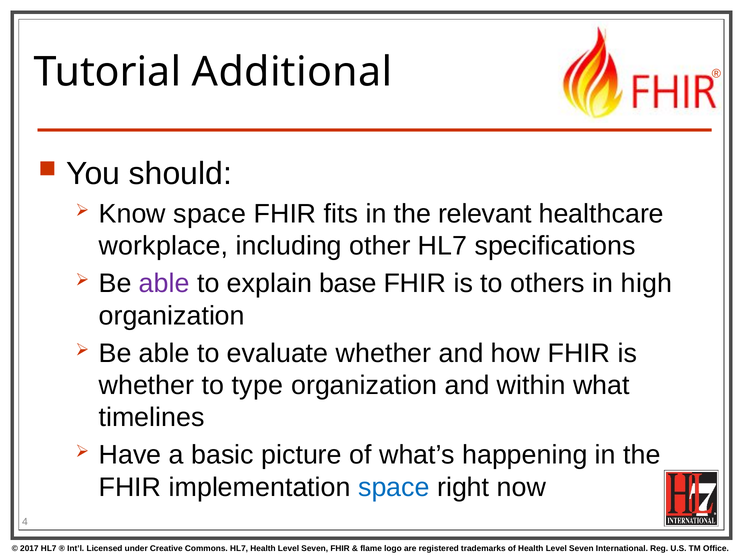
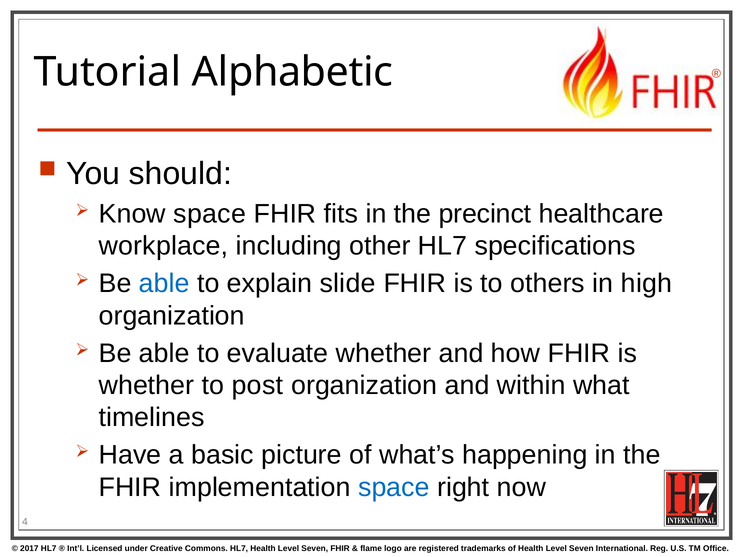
Additional: Additional -> Alphabetic (293, 72)
relevant: relevant -> precinct (485, 214)
able colour: purple -> blue (164, 284)
base: base -> slide (348, 284)
type: type -> post (257, 386)
